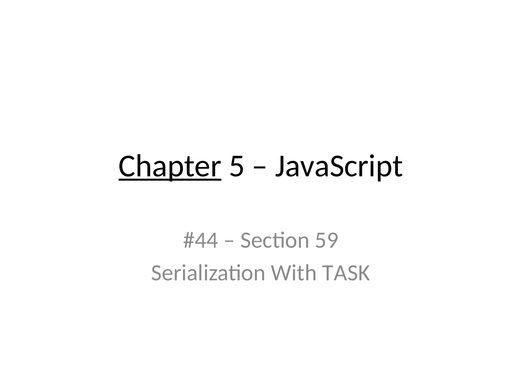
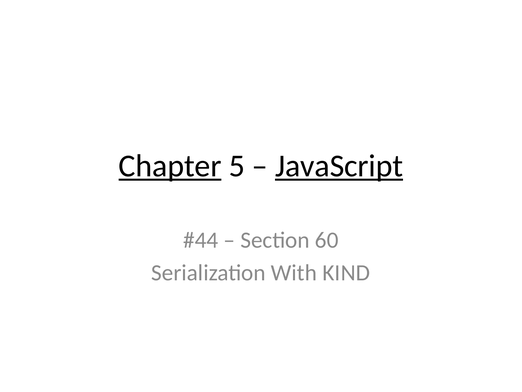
JavaScript underline: none -> present (339, 166)
59: 59 -> 60 (327, 240)
TASK: TASK -> KIND (346, 272)
